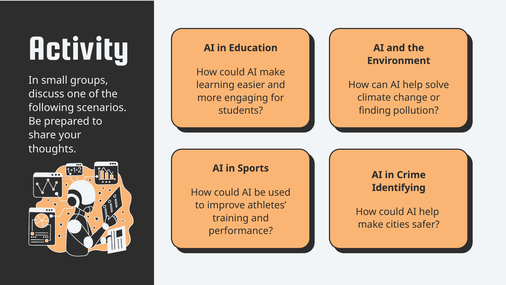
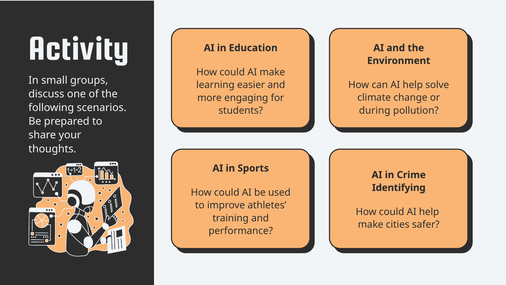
finding: finding -> during (375, 110)
